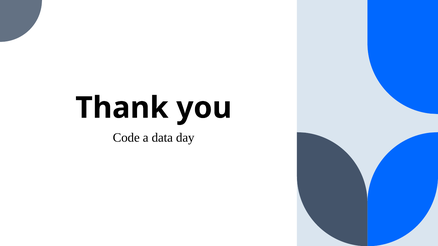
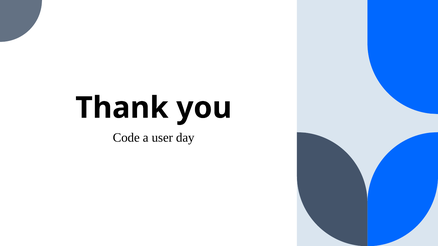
data: data -> user (162, 138)
